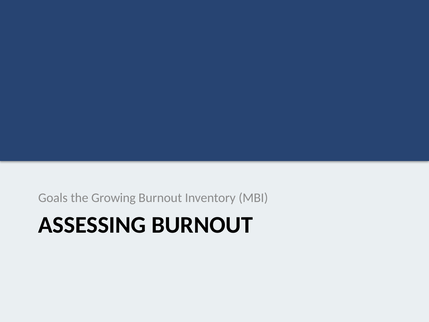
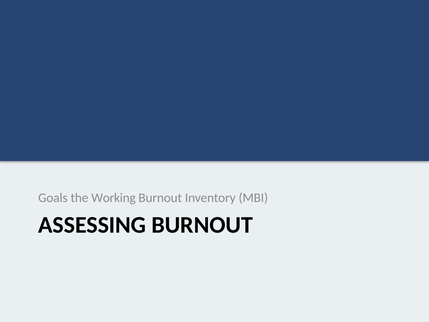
Growing: Growing -> Working (114, 198)
